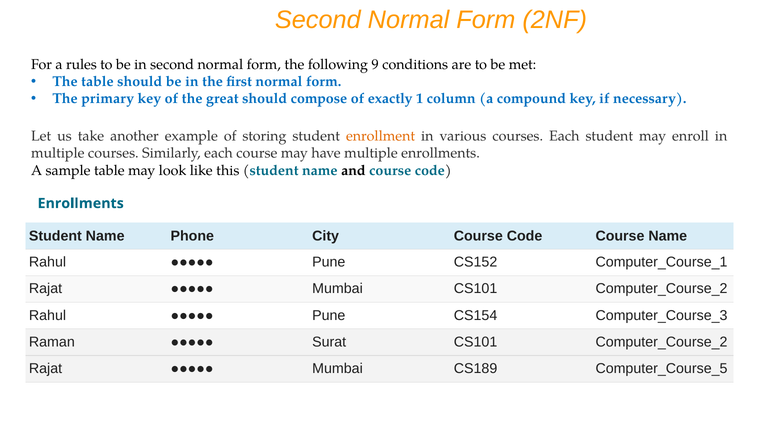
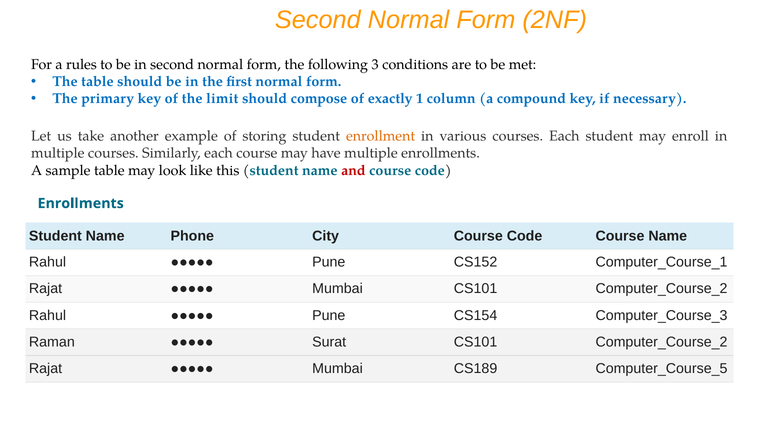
9: 9 -> 3 (375, 64)
great: great -> limit (222, 99)
and colour: black -> red (353, 170)
